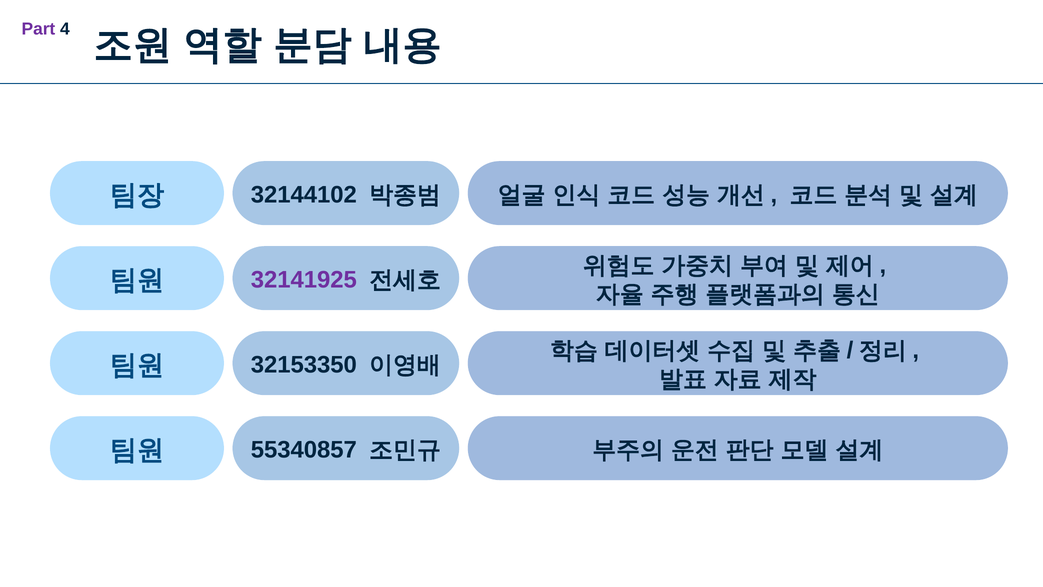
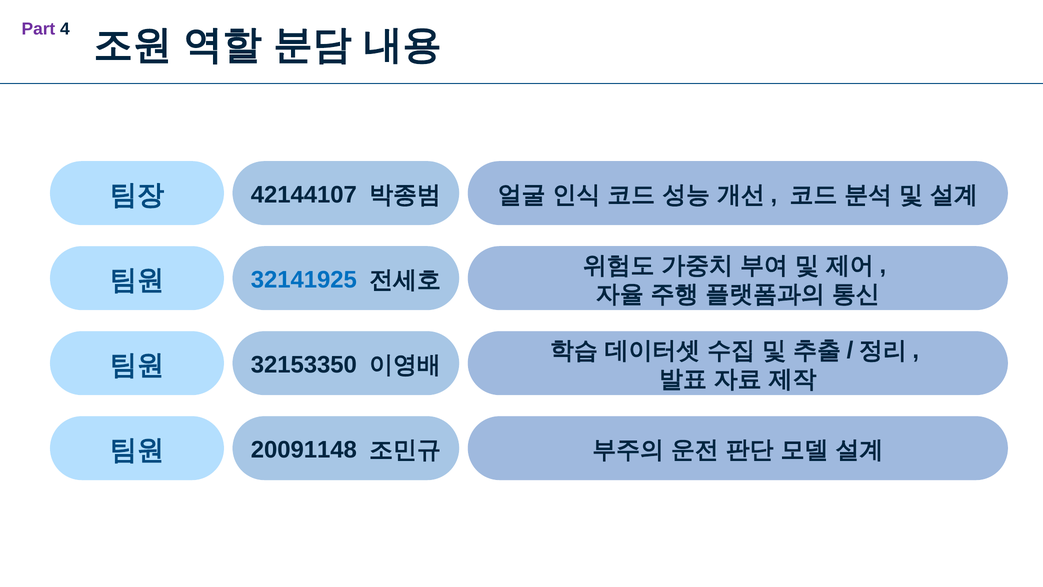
32144102: 32144102 -> 42144107 (304, 195)
32141925 colour: purple -> blue (304, 280)
55340857: 55340857 -> 20091148 (304, 450)
